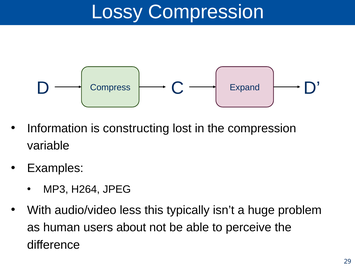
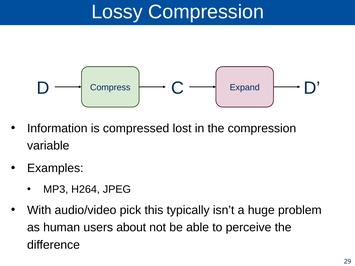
constructing: constructing -> compressed (136, 129)
less: less -> pick (130, 210)
